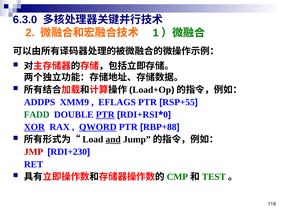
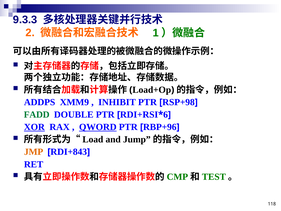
6.3.0: 6.3.0 -> 9.3.3 (25, 20)
EFLAGS: EFLAGS -> INHIBIT (117, 102)
RSP+55: RSP+55 -> RSP+98 (179, 102)
PTR underline: present -> none (105, 114)
0: 0 -> 6 (166, 114)
RBP+88: RBP+88 -> RBP+96 (160, 127)
and underline: present -> none (113, 139)
JMP colour: red -> orange (34, 152)
RDI+230: RDI+230 -> RDI+843 (69, 152)
